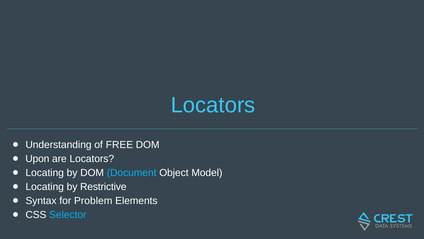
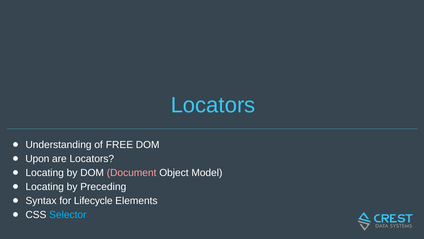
Document colour: light blue -> pink (132, 172)
Restrictive: Restrictive -> Preceding (103, 186)
Problem: Problem -> Lifecycle (93, 200)
